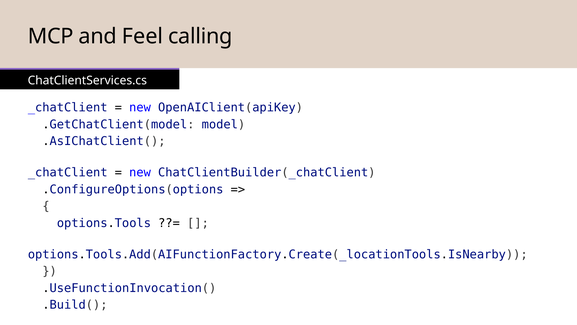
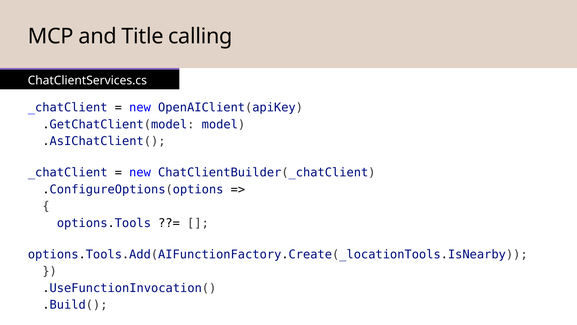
Feel: Feel -> Title (143, 36)
